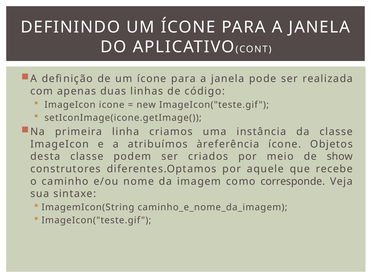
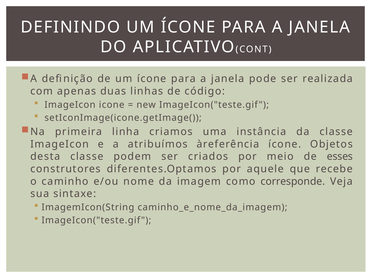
show: show -> esses (340, 157)
